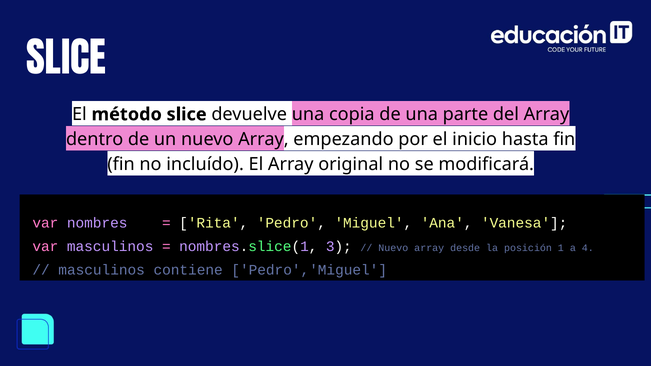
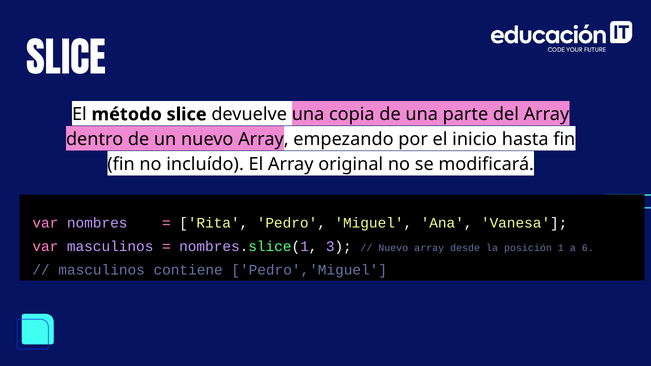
4: 4 -> 6 (588, 248)
